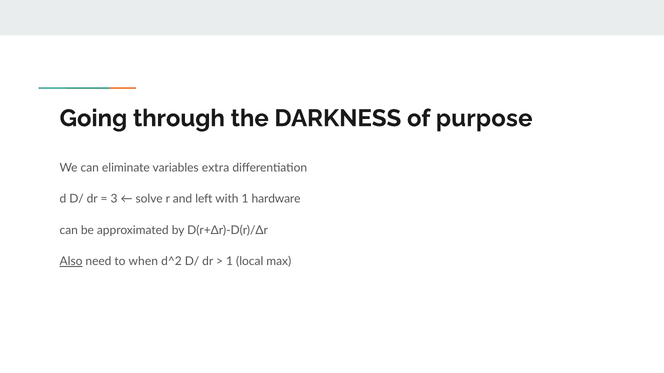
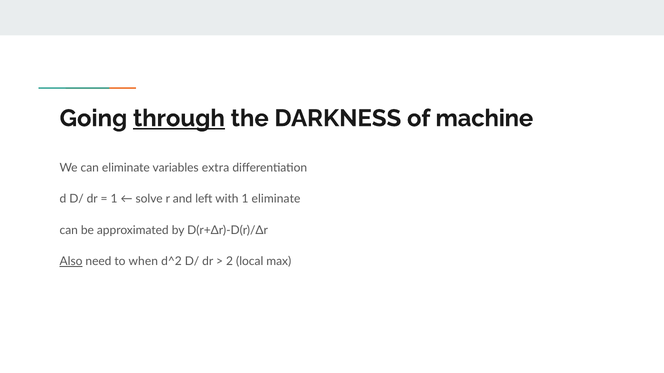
through underline: none -> present (179, 118)
purpose: purpose -> machine (484, 118)
3: 3 -> 1 (114, 199)
1 hardware: hardware -> eliminate (276, 199)
1: 1 -> 2 (230, 262)
